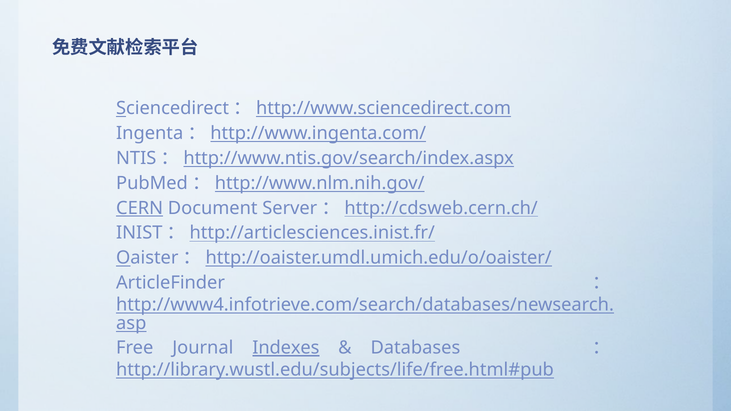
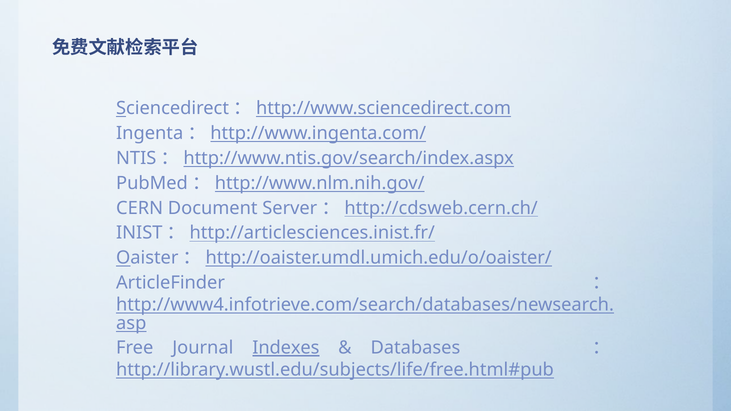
CERN underline: present -> none (140, 208)
